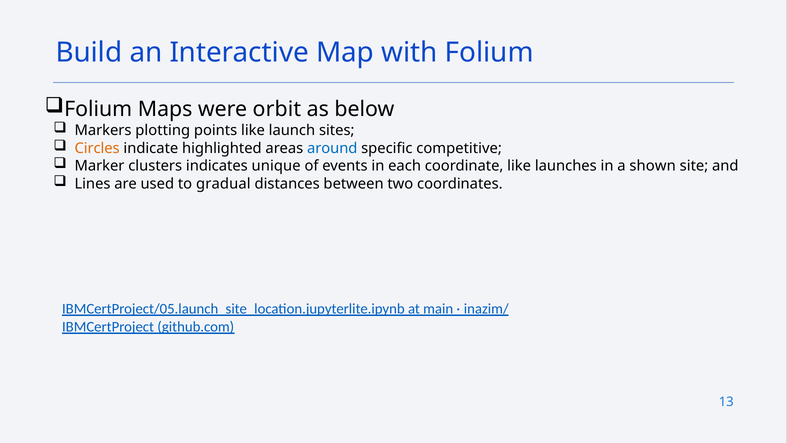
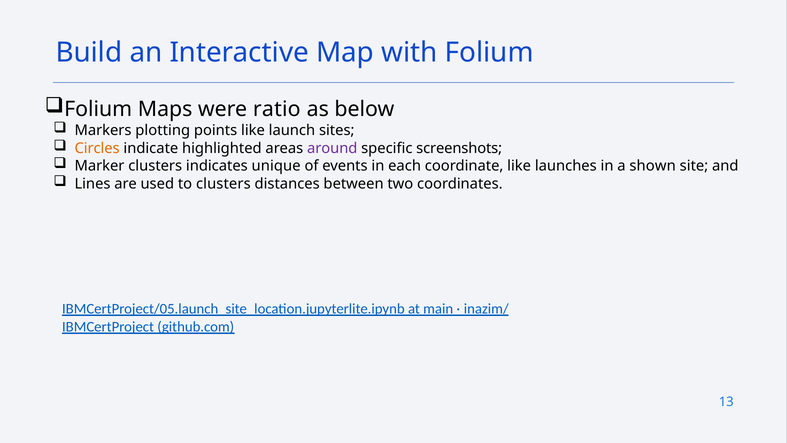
orbit: orbit -> ratio (277, 109)
around colour: blue -> purple (332, 148)
competitive: competitive -> screenshots (459, 148)
to gradual: gradual -> clusters (223, 184)
